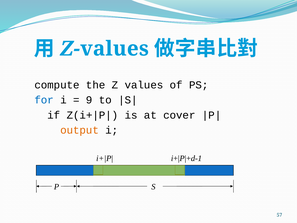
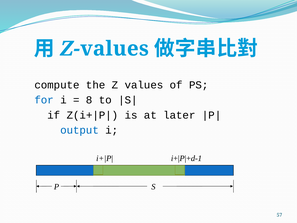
9: 9 -> 8 (89, 100)
cover: cover -> later (179, 115)
output colour: orange -> blue (80, 130)
